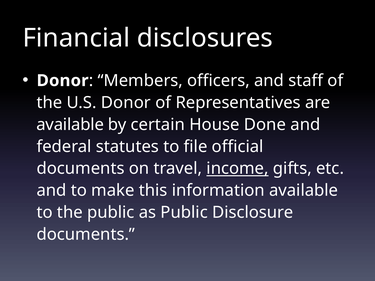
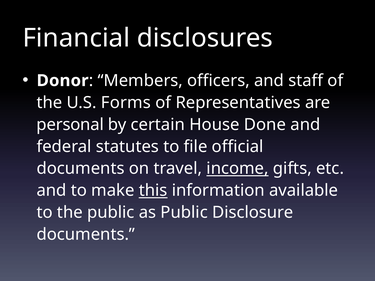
U.S Donor: Donor -> Forms (126, 103)
available: available -> personal (70, 125)
this underline: none -> present (153, 191)
